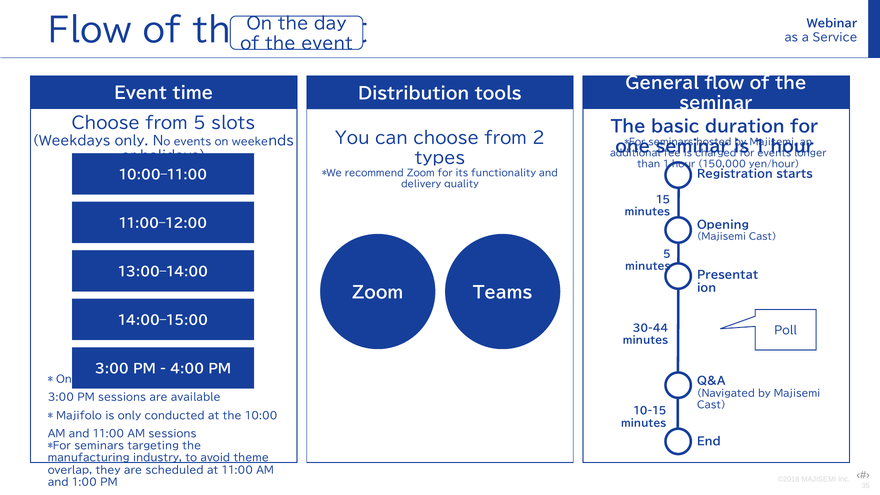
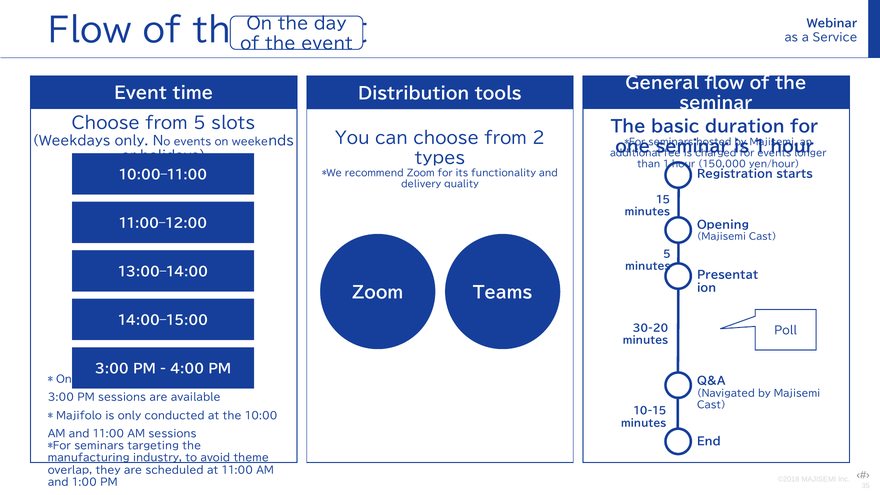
30-44: 30-44 -> 30-20 (650, 329)
